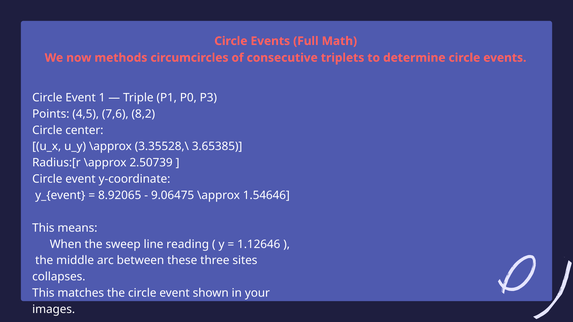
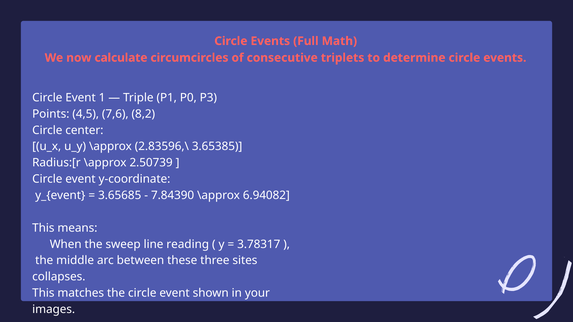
methods: methods -> calculate (121, 58)
3.35528,\: 3.35528,\ -> 2.83596,\ (162, 147)
8.92065: 8.92065 -> 3.65685 (120, 196)
9.06475: 9.06475 -> 7.84390 (173, 196)
1.54646: 1.54646 -> 6.94082 (266, 196)
1.12646: 1.12646 -> 3.78317 (259, 244)
